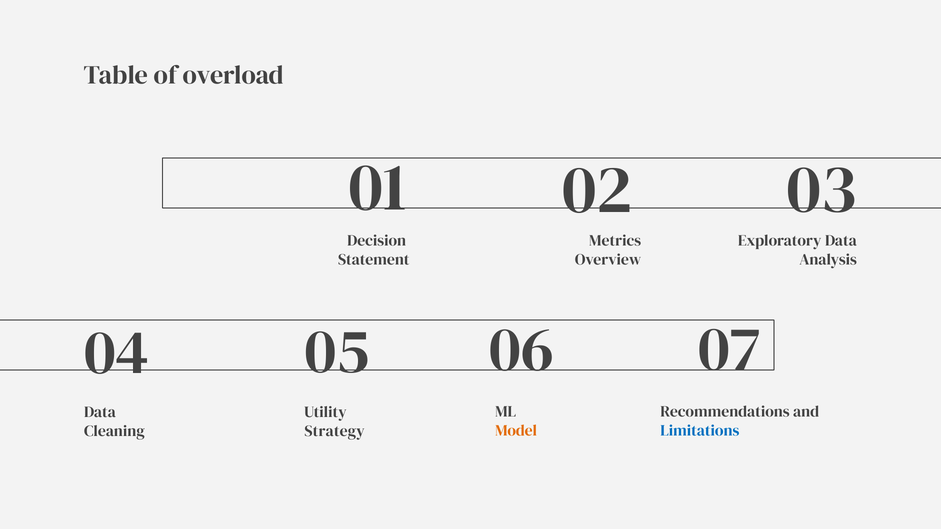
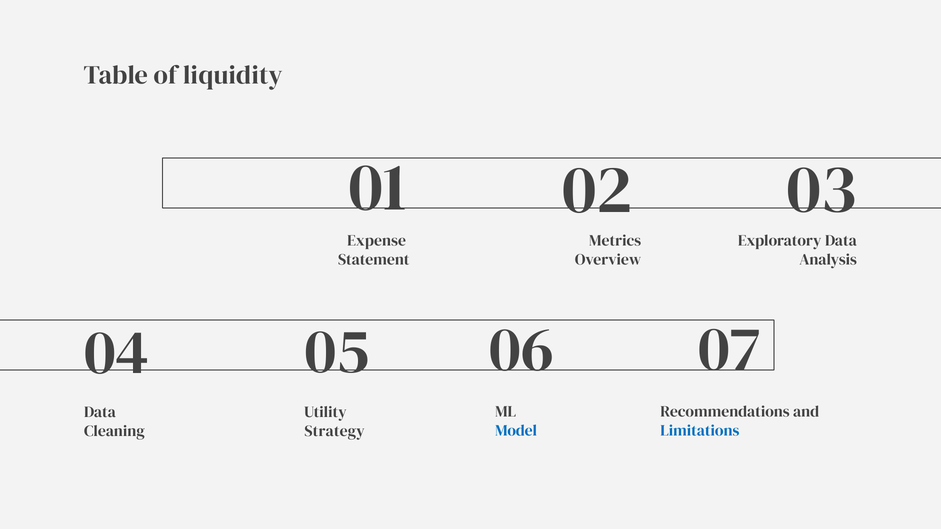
overload: overload -> liquidity (233, 75)
Decision: Decision -> Expense (377, 241)
Model colour: orange -> blue (516, 431)
